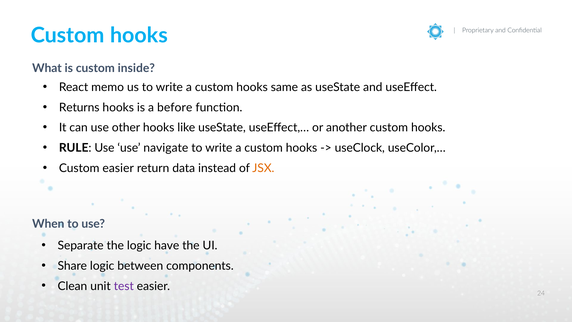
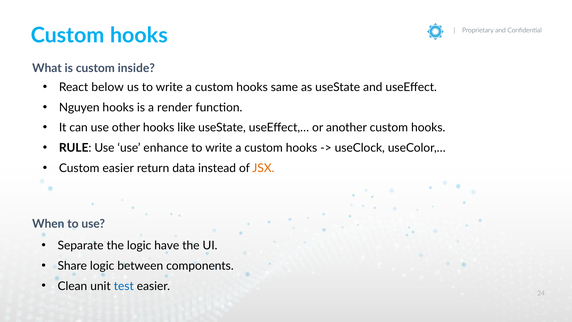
memo: memo -> below (108, 87)
Returns: Returns -> Nguyen (79, 107)
before: before -> render (175, 107)
navigate: navigate -> enhance (166, 148)
test colour: purple -> blue (124, 286)
